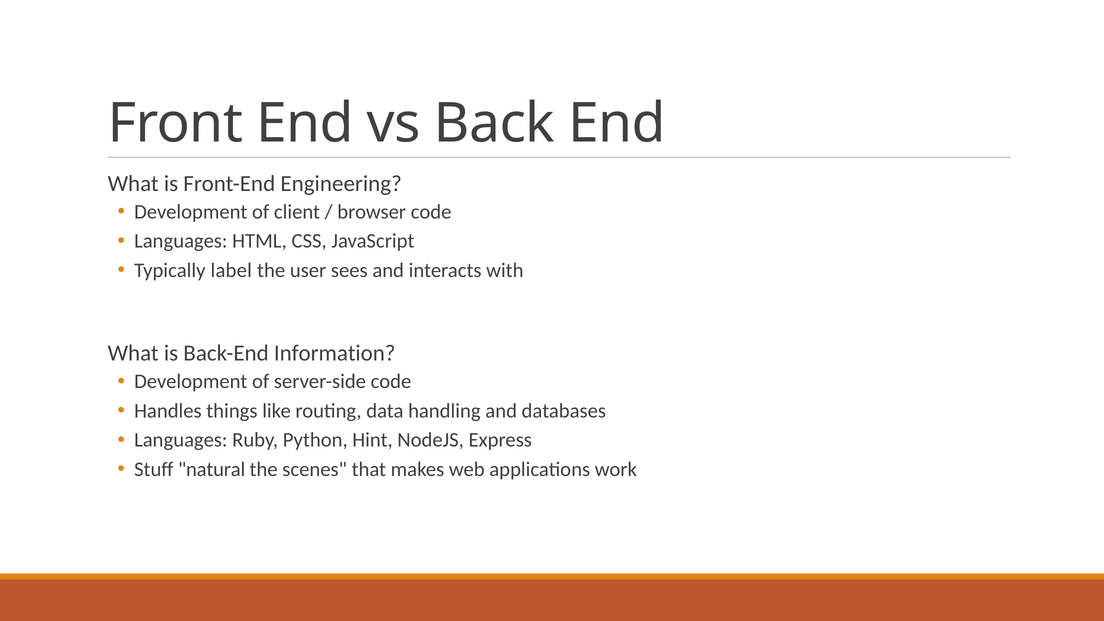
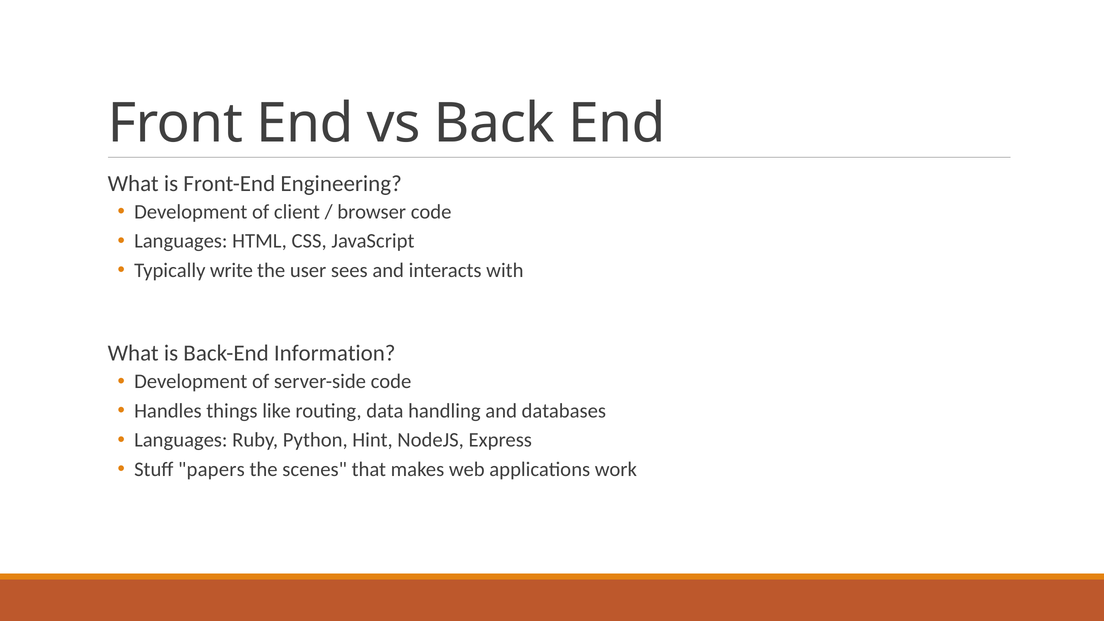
label: label -> write (231, 270)
natural: natural -> papers (211, 469)
